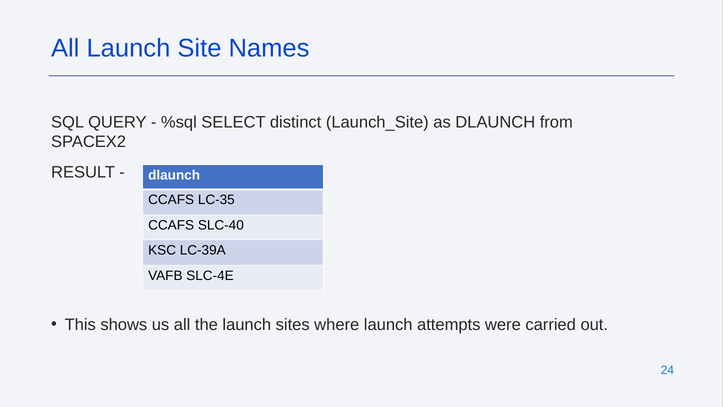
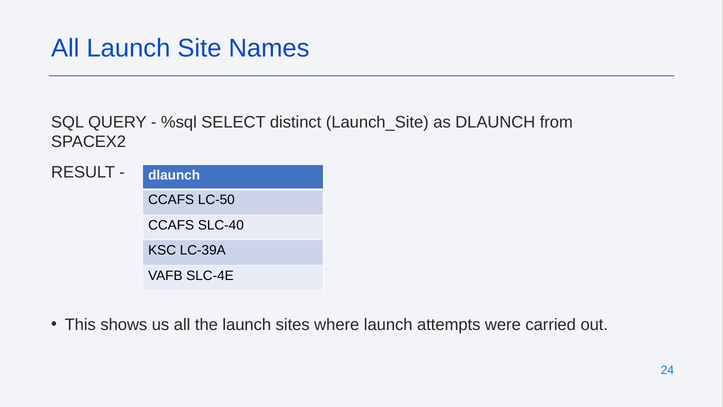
LC-35: LC-35 -> LC-50 (216, 200)
